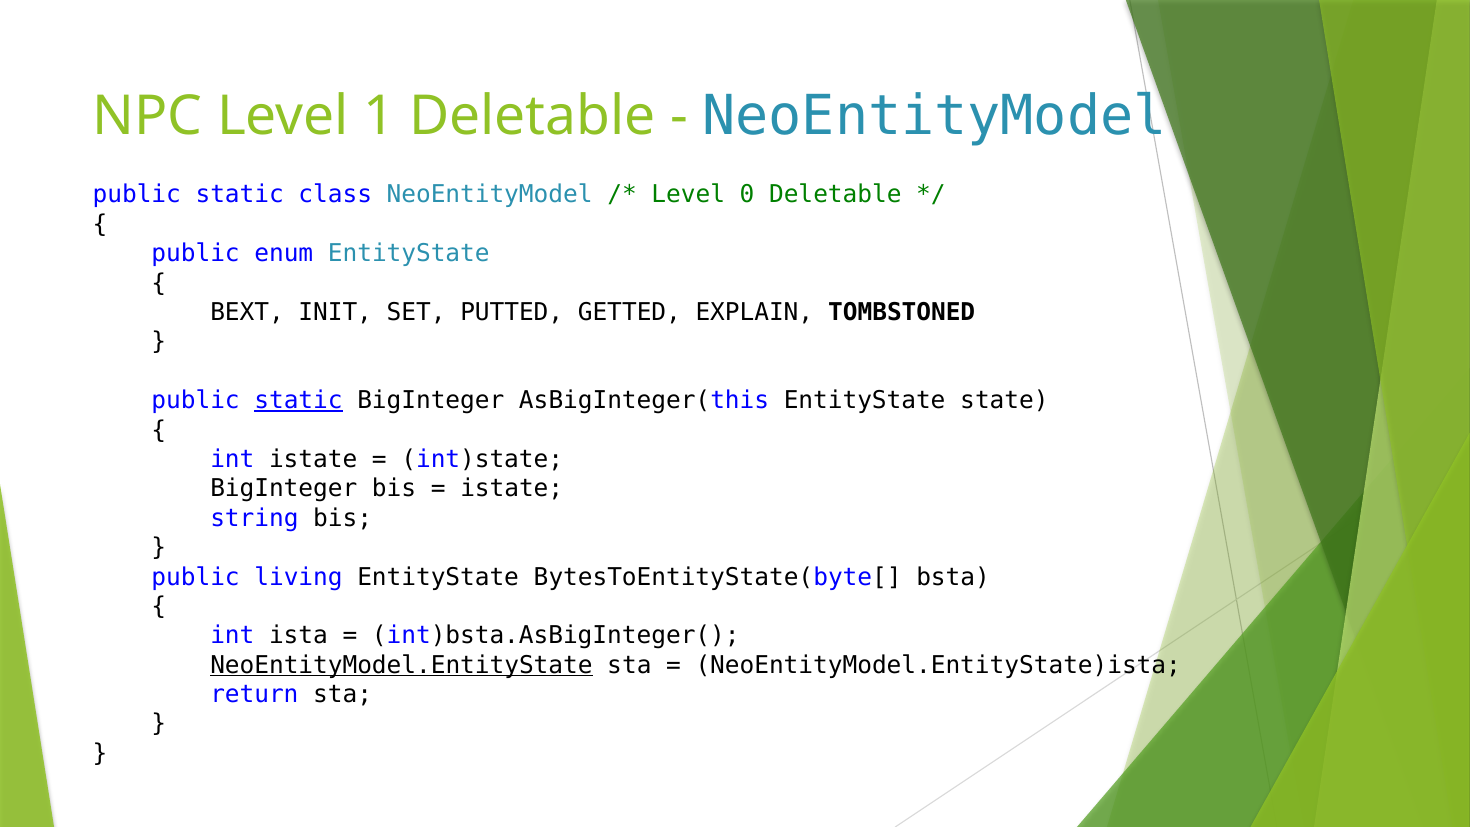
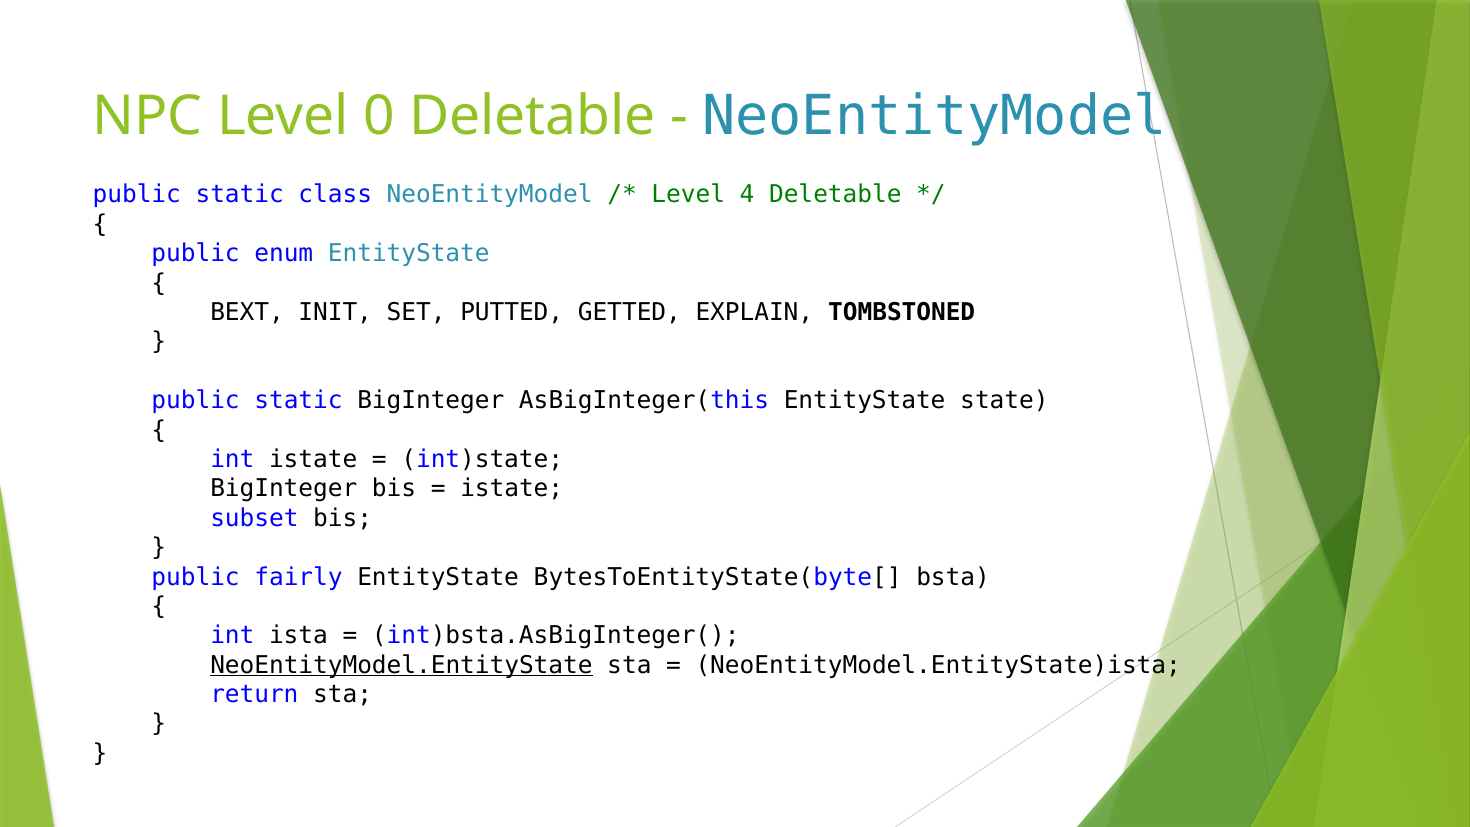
1: 1 -> 0 (379, 116)
0: 0 -> 4 (747, 195)
static underline: present -> none (299, 401)
string: string -> subset (254, 518)
living: living -> fairly (299, 577)
